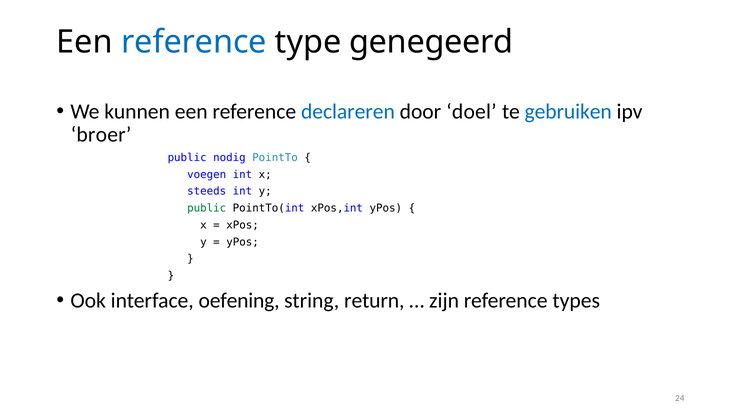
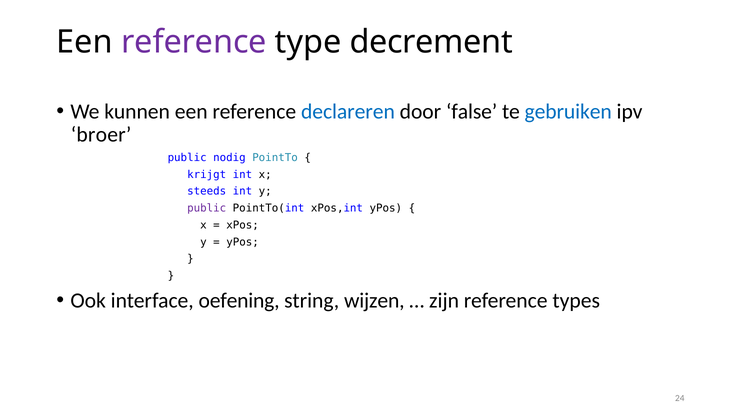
reference colour: blue -> purple (194, 42)
genegeerd: genegeerd -> decrement (431, 42)
doel: doel -> false (472, 111)
voegen: voegen -> krijgt (207, 174)
public colour: green -> purple (207, 208)
return: return -> wijzen (374, 301)
